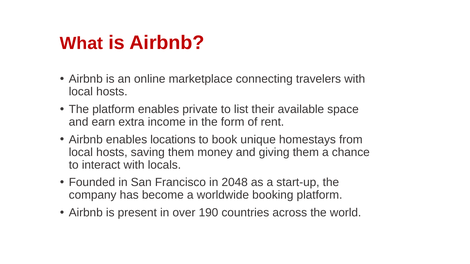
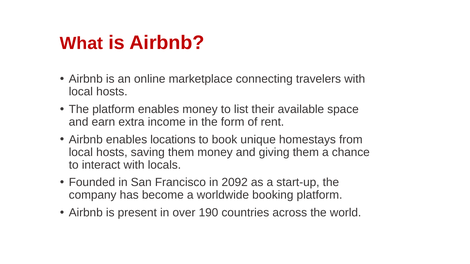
enables private: private -> money (200, 109)
2048: 2048 -> 2092 (235, 183)
